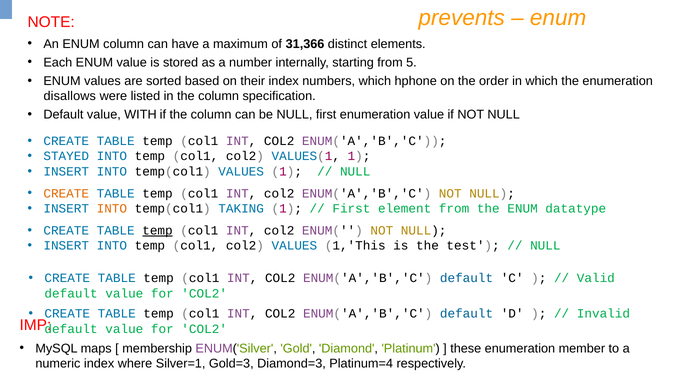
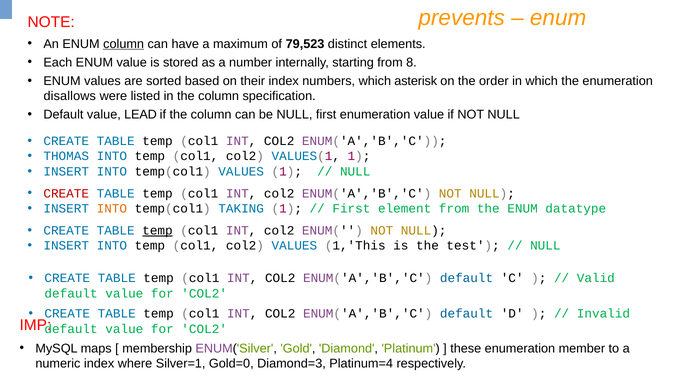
column underline: none -> present (124, 44)
31,366: 31,366 -> 79,523 (305, 44)
5: 5 -> 8 (411, 63)
hphone: hphone -> asterisk (416, 81)
WITH: WITH -> LEAD (141, 115)
STAYED: STAYED -> THOMAS (66, 156)
CREATE colour: orange -> red (66, 194)
Gold=3: Gold=3 -> Gold=0 (231, 364)
